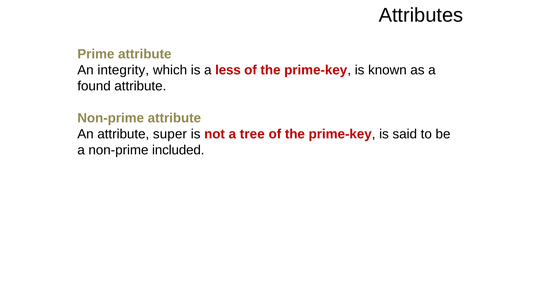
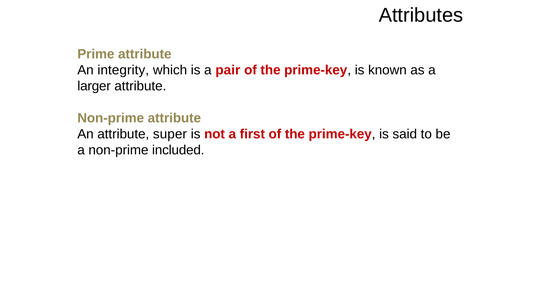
less: less -> pair (228, 70)
found: found -> larger (94, 86)
tree: tree -> first (252, 134)
